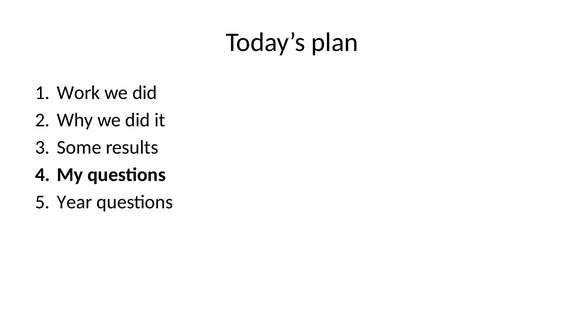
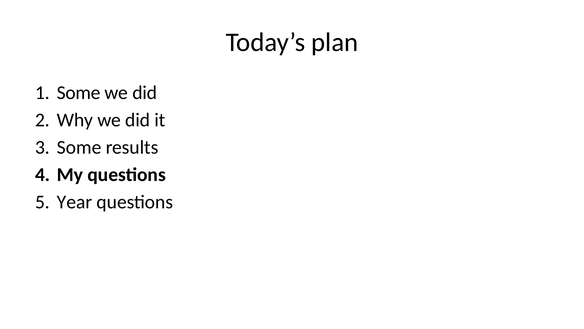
Work: Work -> Some (79, 93)
